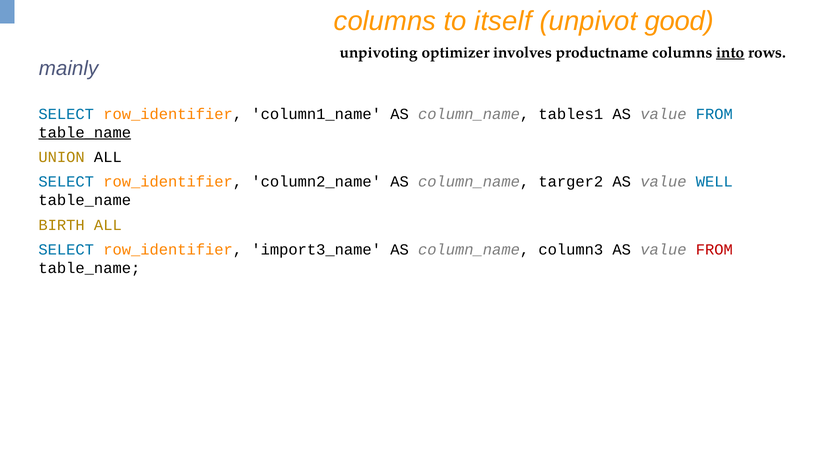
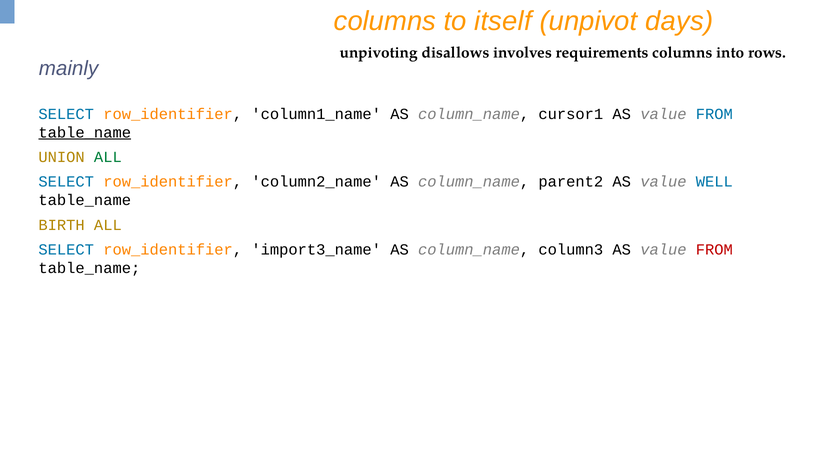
good: good -> days (679, 21)
optimizer: optimizer -> disallows (456, 53)
productname: productname -> requirements (602, 53)
into underline: present -> none (730, 53)
tables1: tables1 -> cursor1 (571, 114)
ALL colour: black -> green (108, 157)
targer2: targer2 -> parent2 (571, 182)
